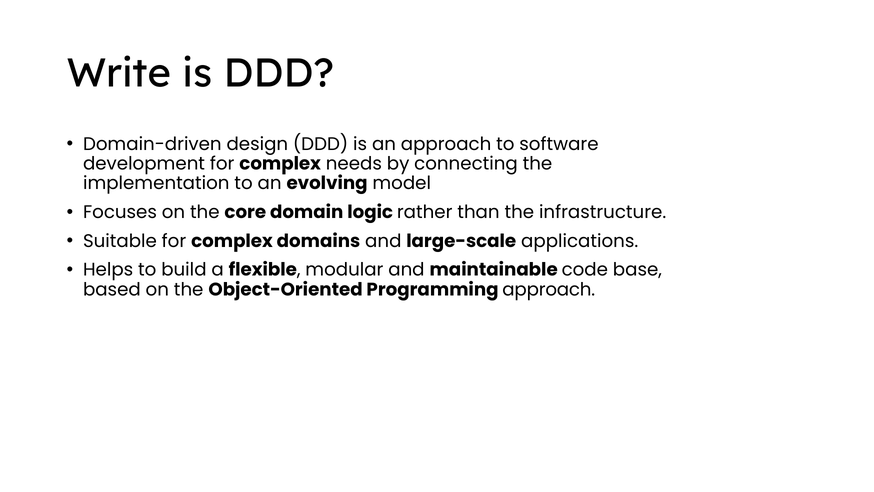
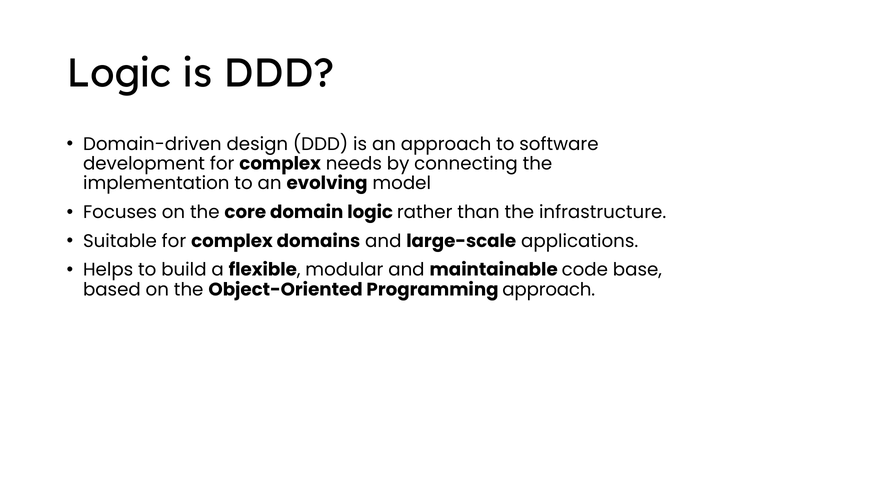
Write: Write -> Logic (119, 73)
